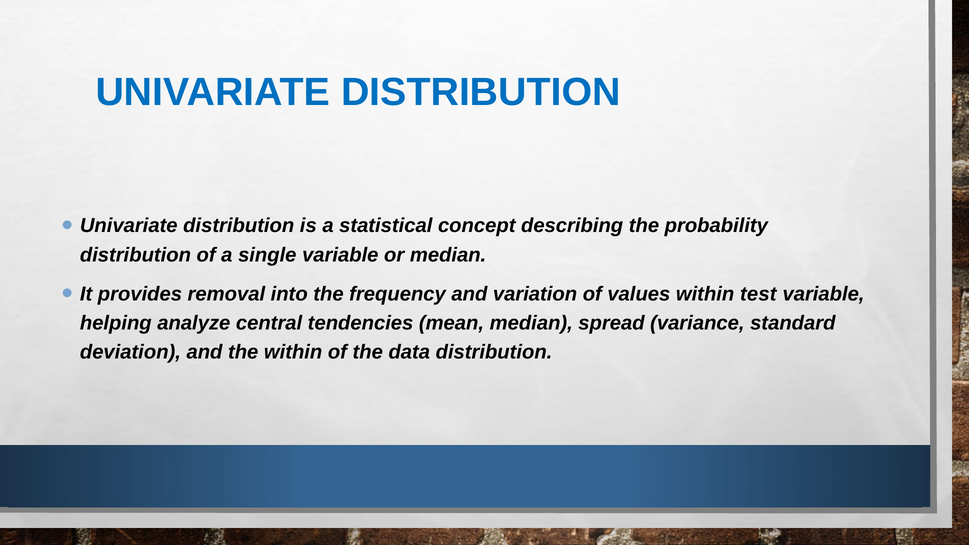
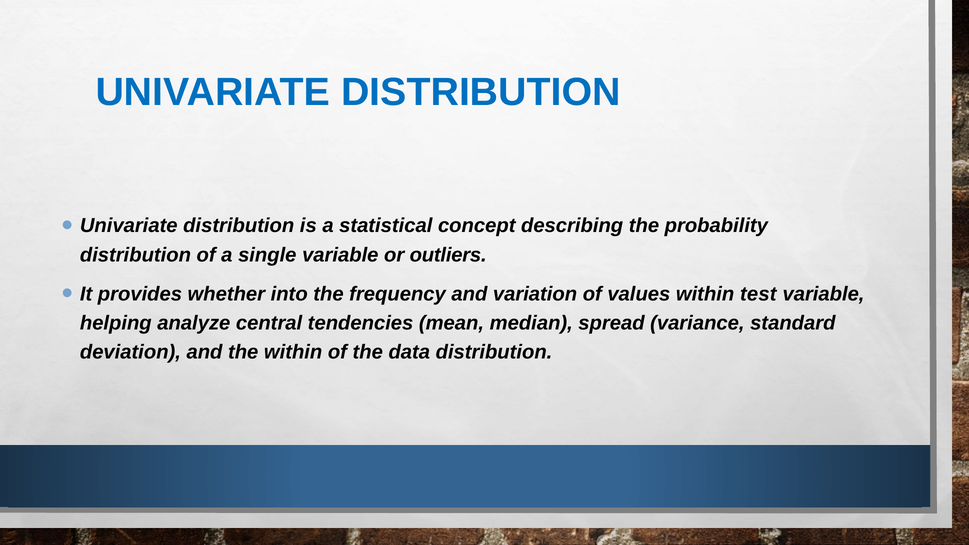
or median: median -> outliers (448, 255)
removal: removal -> whether (226, 294)
